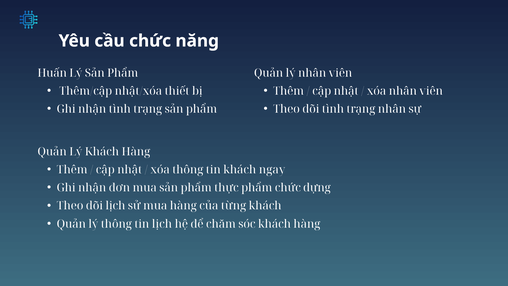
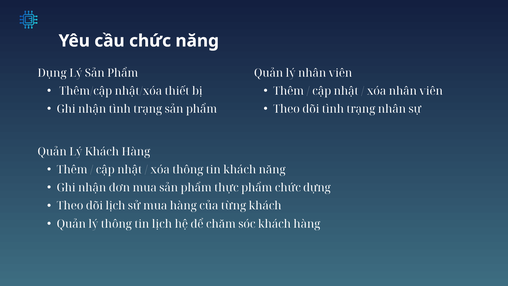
Huấn: Huấn -> Dụng (52, 73)
khách ngay: ngay -> năng (272, 170)
